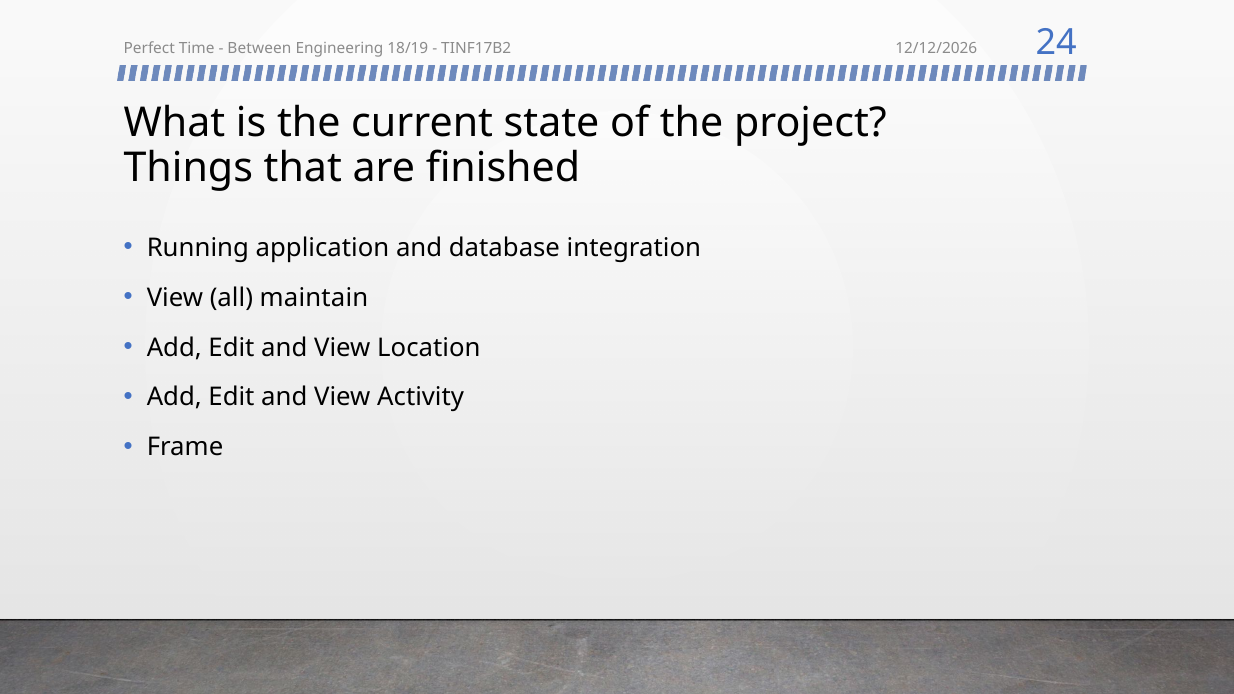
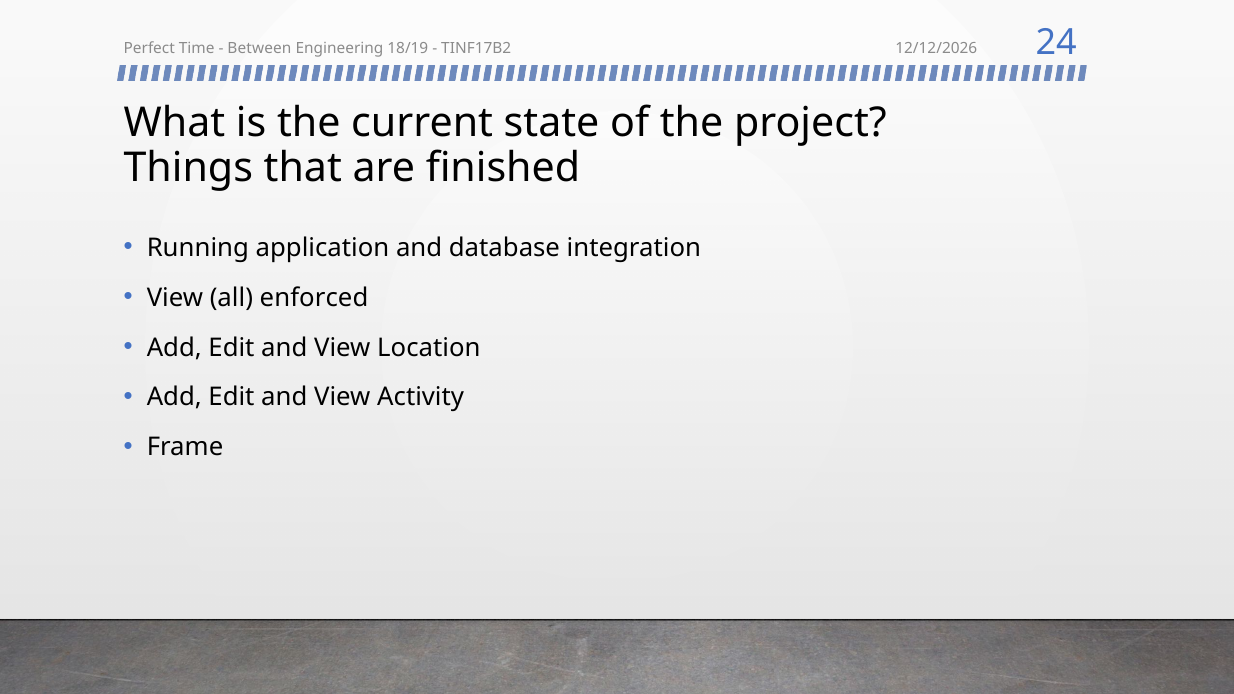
maintain: maintain -> enforced (314, 298)
